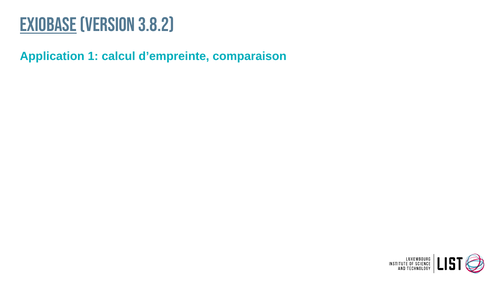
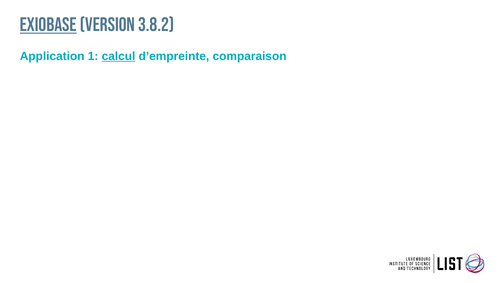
calcul underline: none -> present (119, 56)
